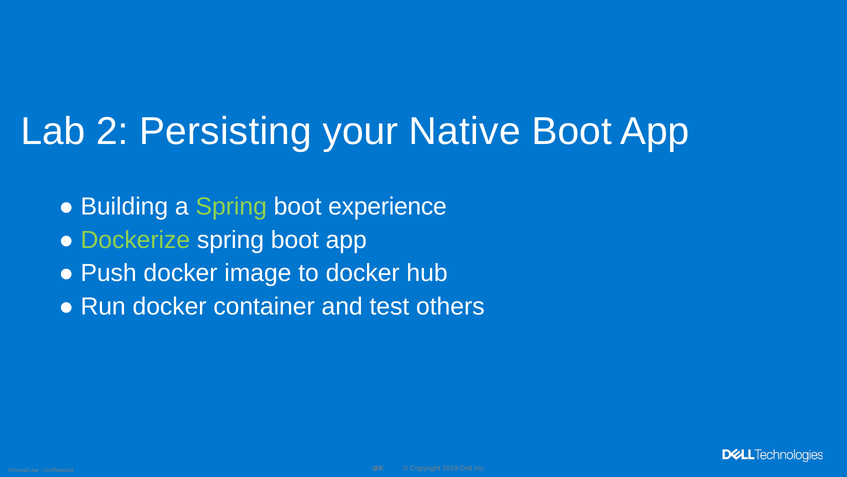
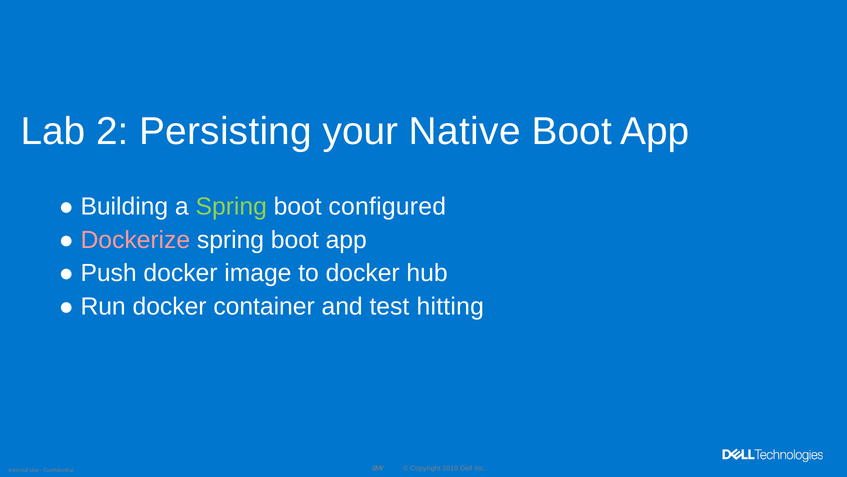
experience: experience -> configured (387, 207)
Dockerize colour: light green -> pink (135, 240)
others: others -> hitting (450, 306)
